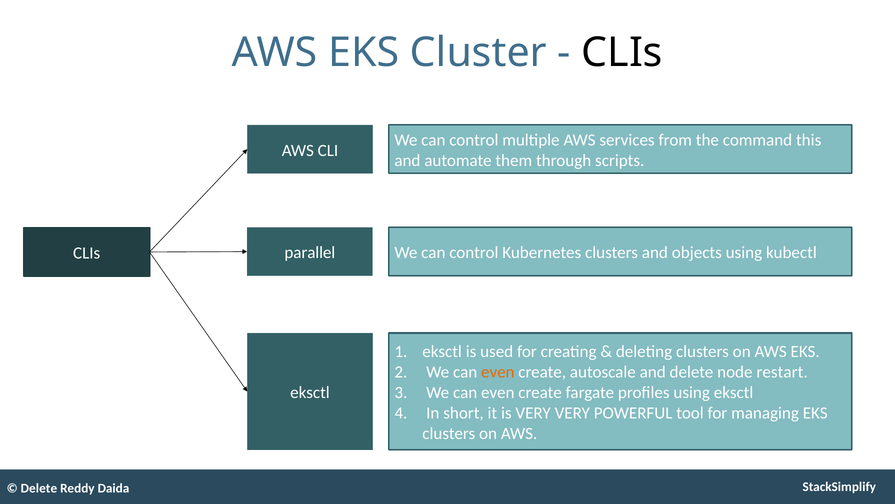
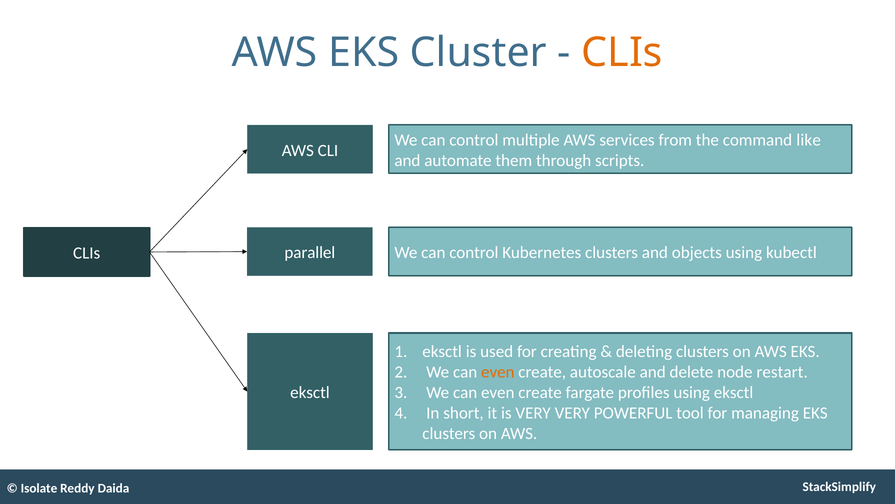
CLIs colour: black -> orange (622, 53)
this: this -> like (809, 140)
Delete: Delete -> Isolate (39, 488)
